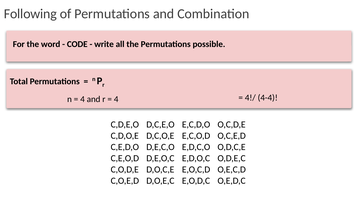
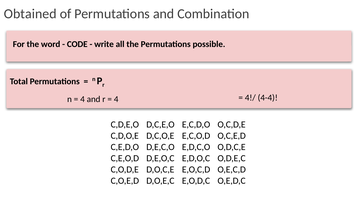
Following: Following -> Obtained (30, 14)
